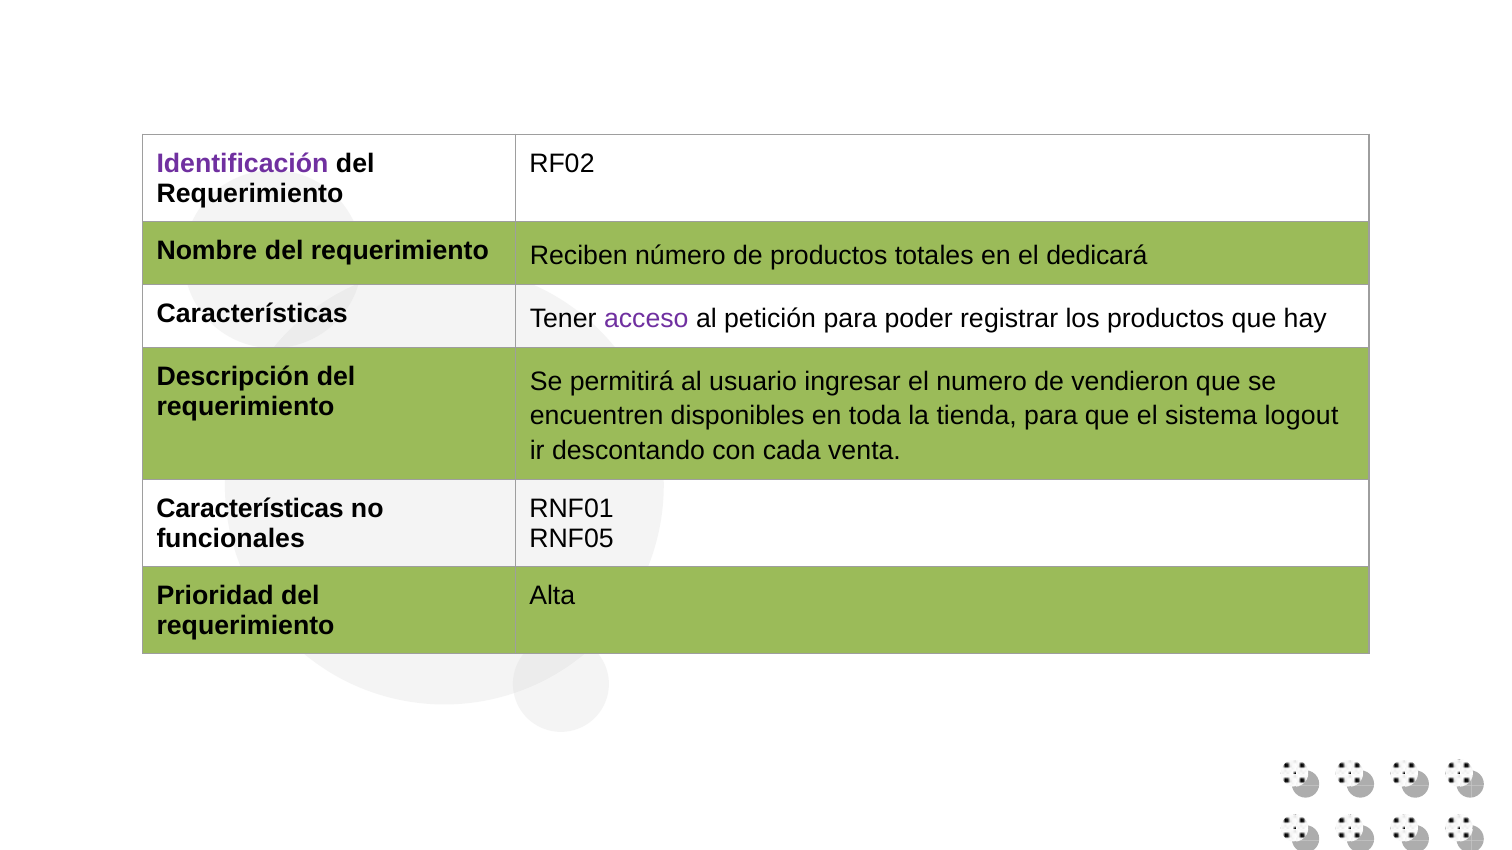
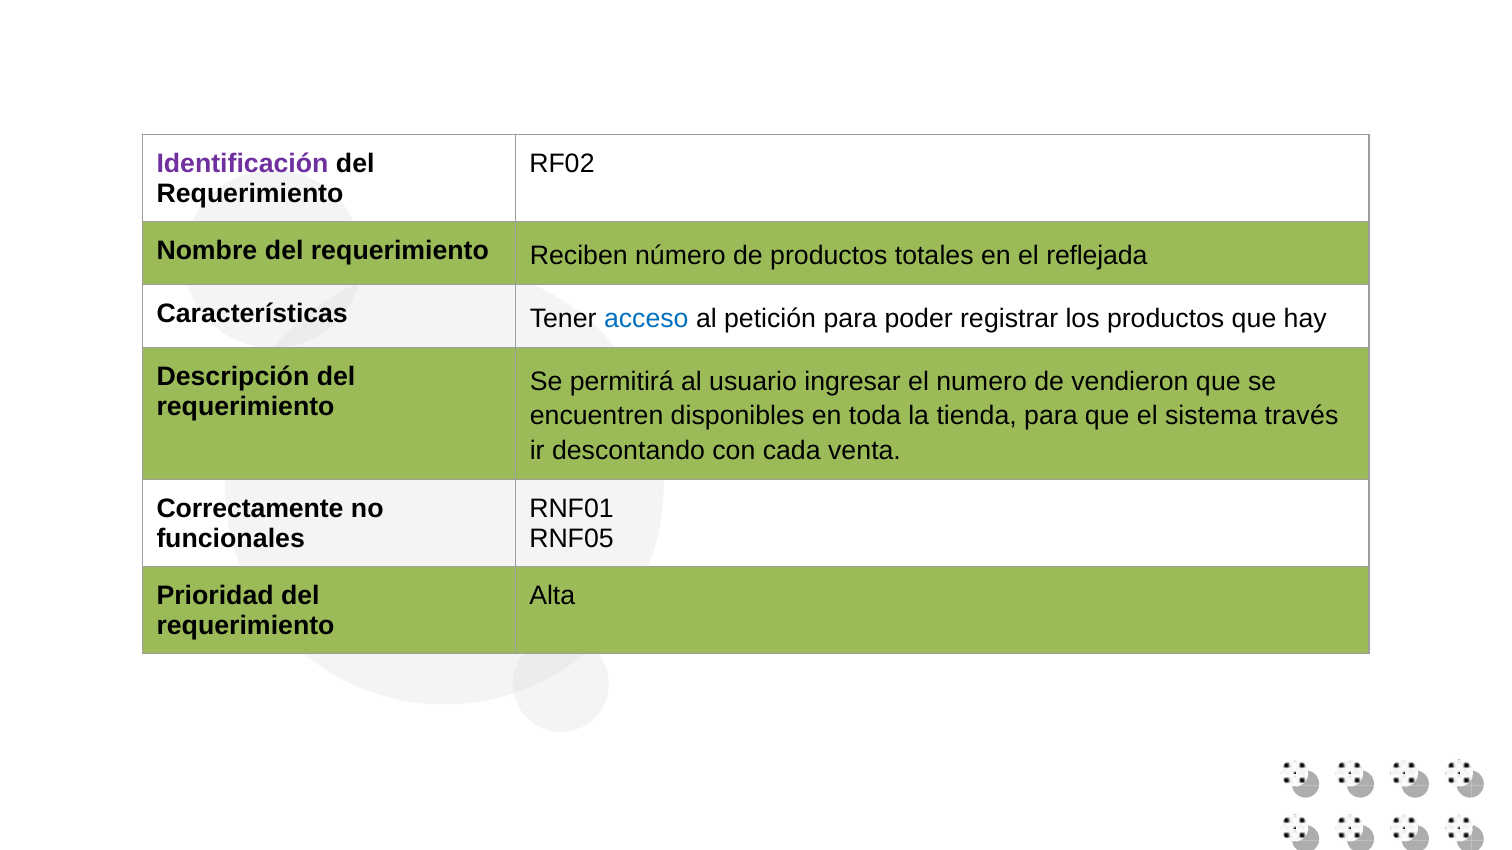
dedicará: dedicará -> reflejada (1097, 256)
acceso colour: purple -> blue (646, 319)
logout: logout -> través (1301, 416)
Características: Características -> Correctamente (250, 509)
